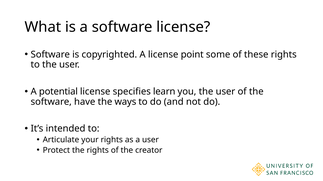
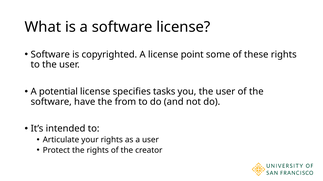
learn: learn -> tasks (164, 92)
ways: ways -> from (125, 102)
